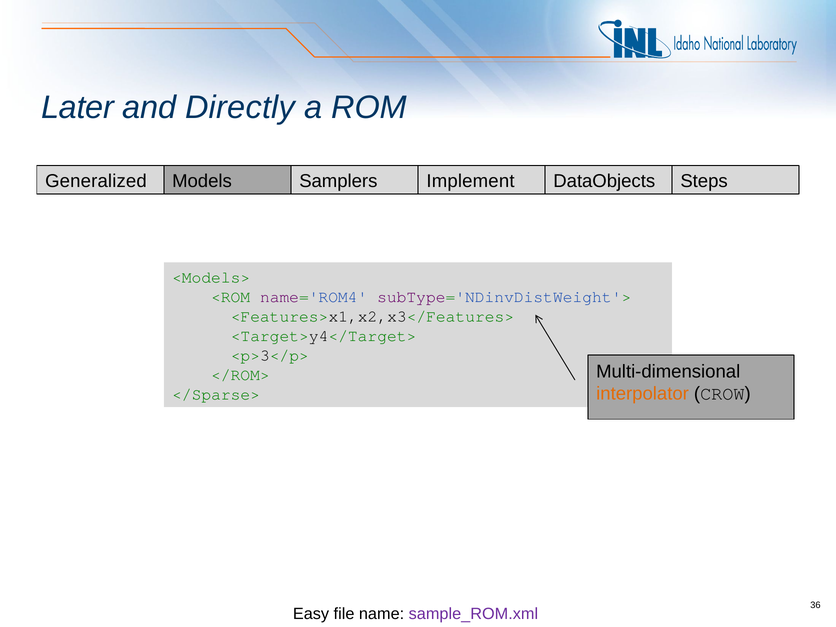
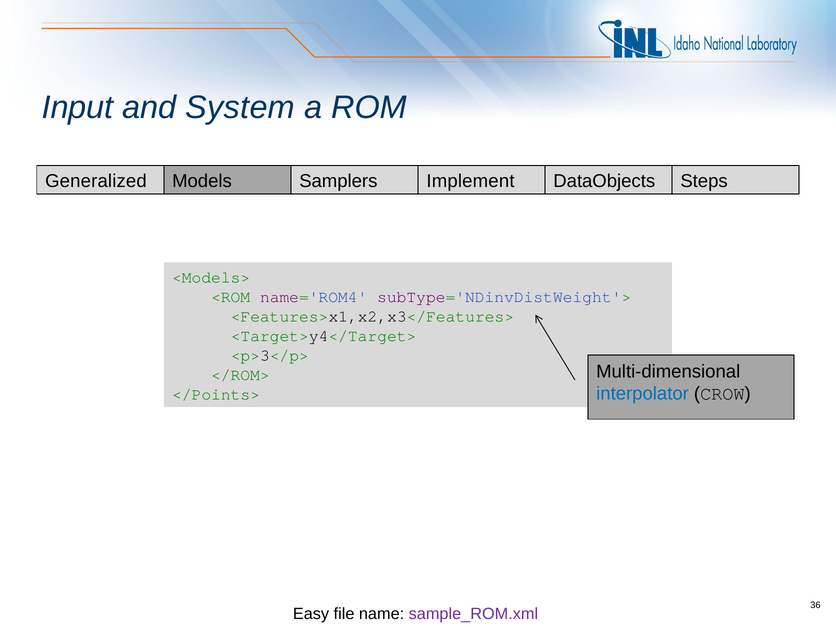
Later: Later -> Input (77, 108)
Directly: Directly -> System (240, 108)
interpolator colour: orange -> blue (643, 394)
</Sparse>: </Sparse> -> </Points> (216, 394)
